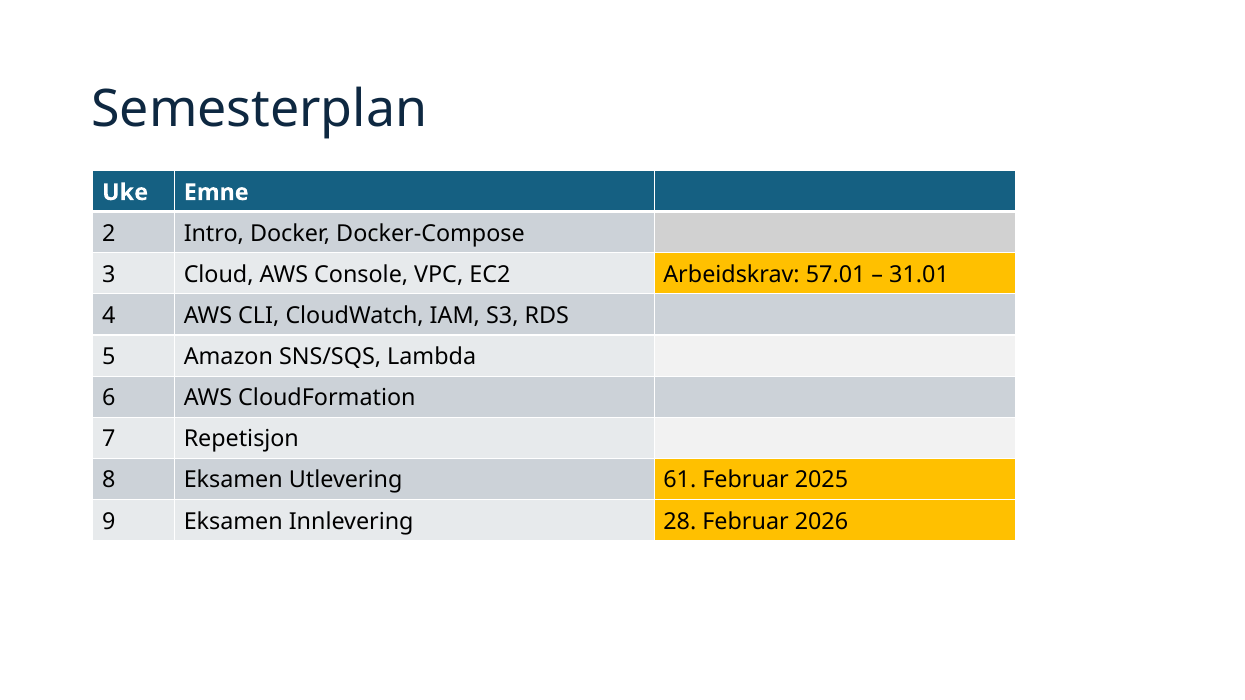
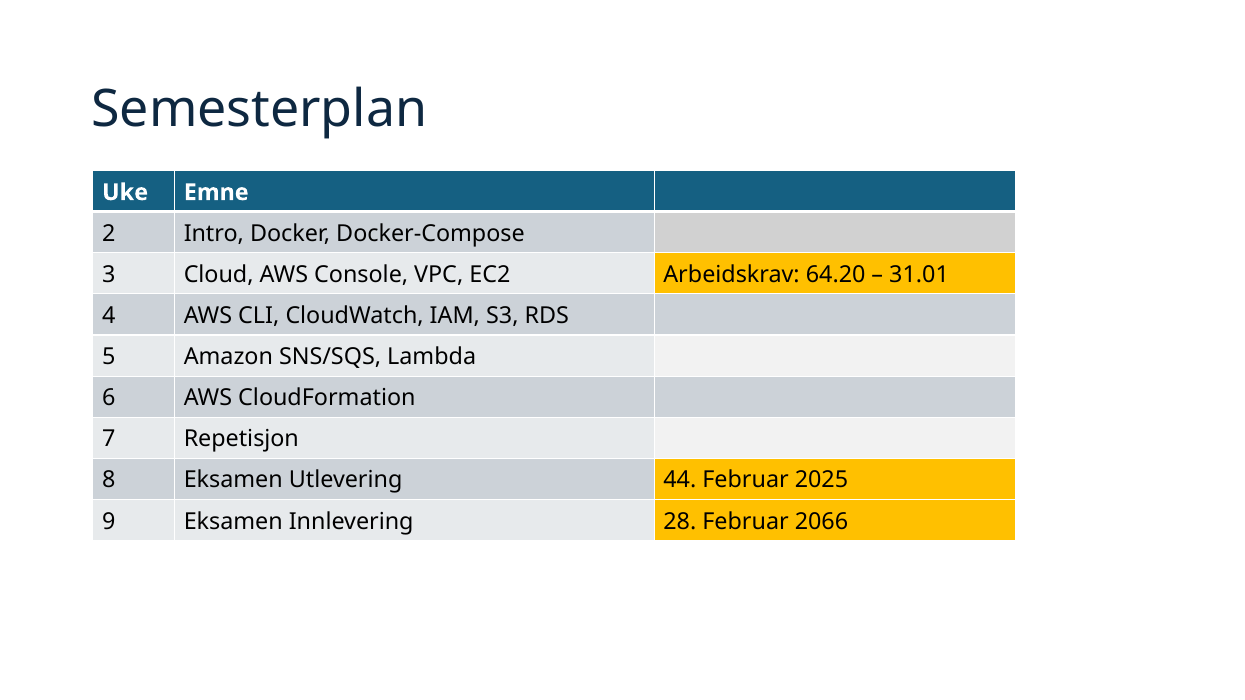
57.01: 57.01 -> 64.20 (836, 275)
61: 61 -> 44 (680, 480)
2026: 2026 -> 2066 (821, 522)
